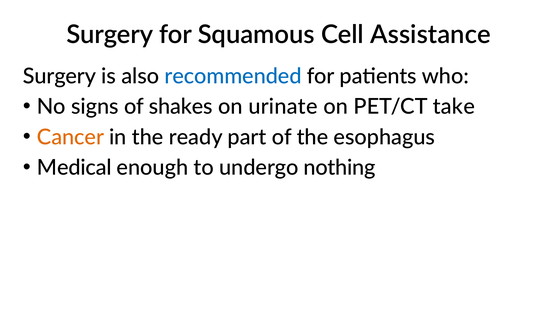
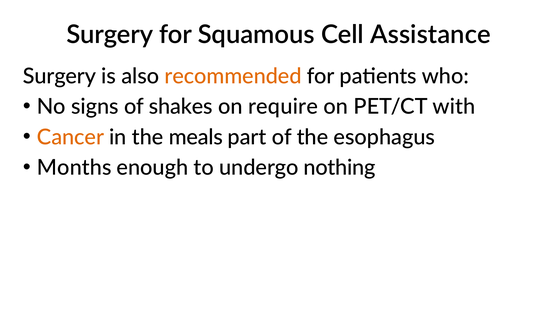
recommended colour: blue -> orange (233, 76)
urinate: urinate -> require (283, 107)
take: take -> with (454, 107)
ready: ready -> meals (196, 137)
Medical: Medical -> Months (74, 167)
